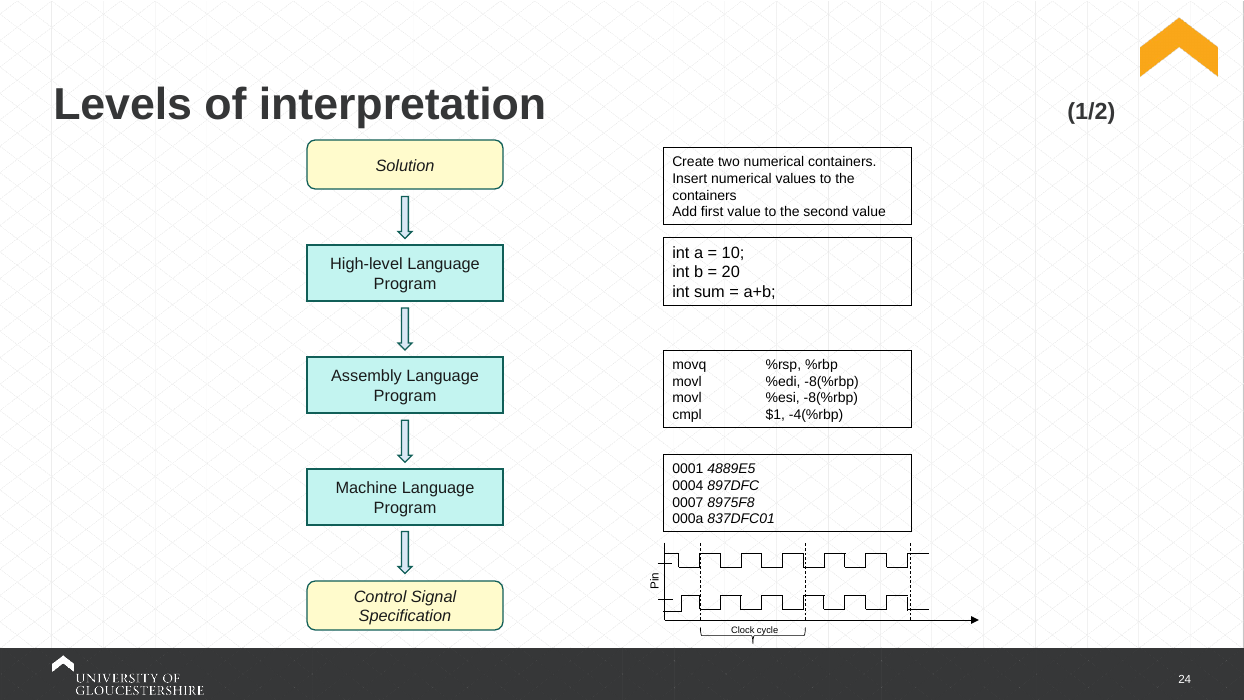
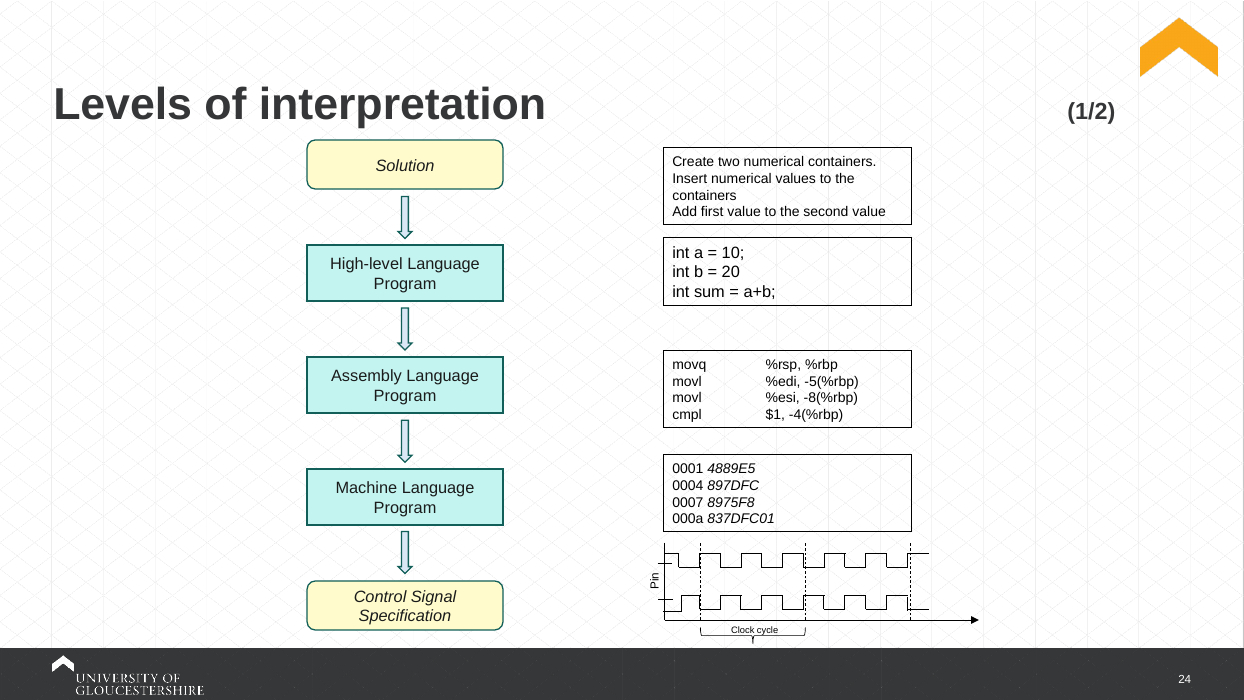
%edi -8(%rbp: -8(%rbp -> -5(%rbp (832, 381)
